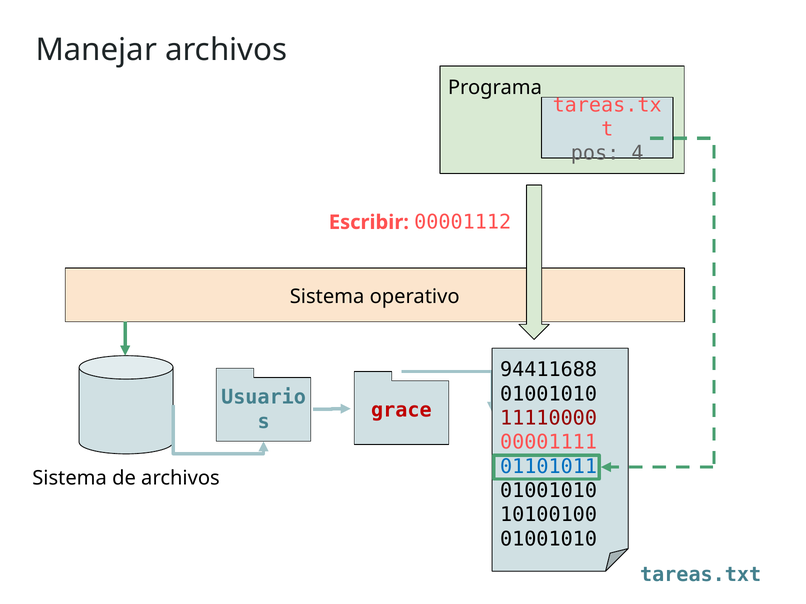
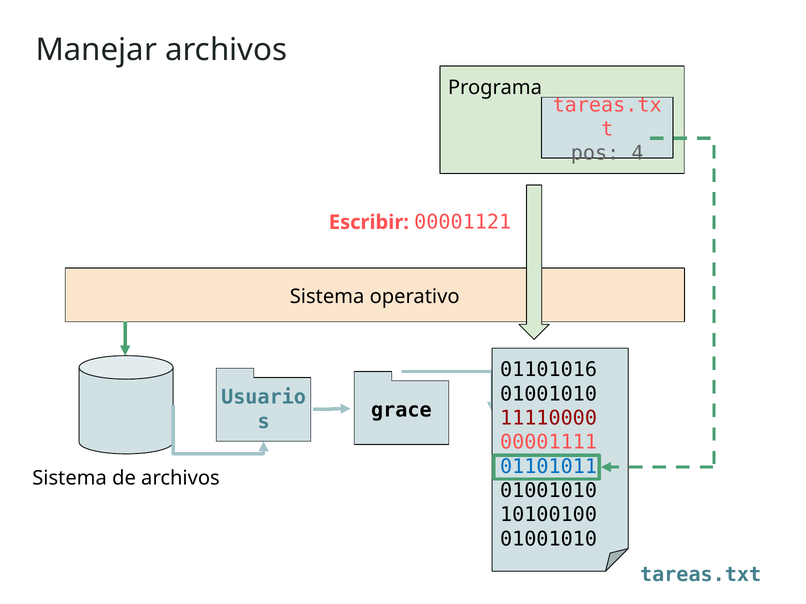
00001112: 00001112 -> 00001121 (463, 222)
94411688: 94411688 -> 01101016 (549, 370)
grace colour: red -> black (401, 410)
